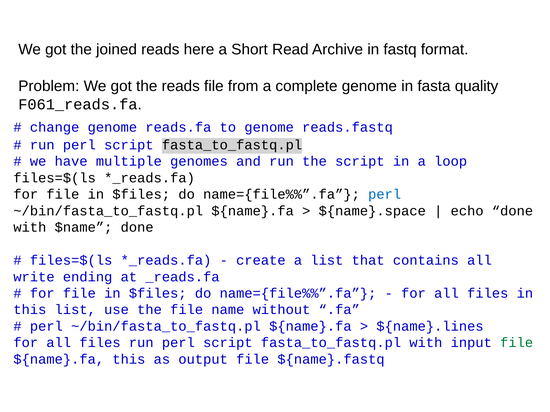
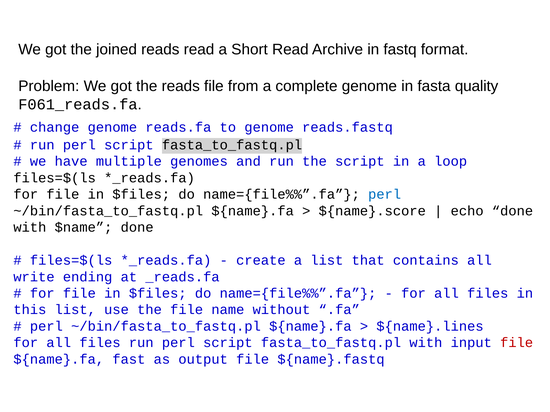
reads here: here -> read (199, 49)
${name}.space: ${name}.space -> ${name}.score (372, 211)
file colour: green -> red (517, 343)
${name}.fa this: this -> fast (129, 360)
